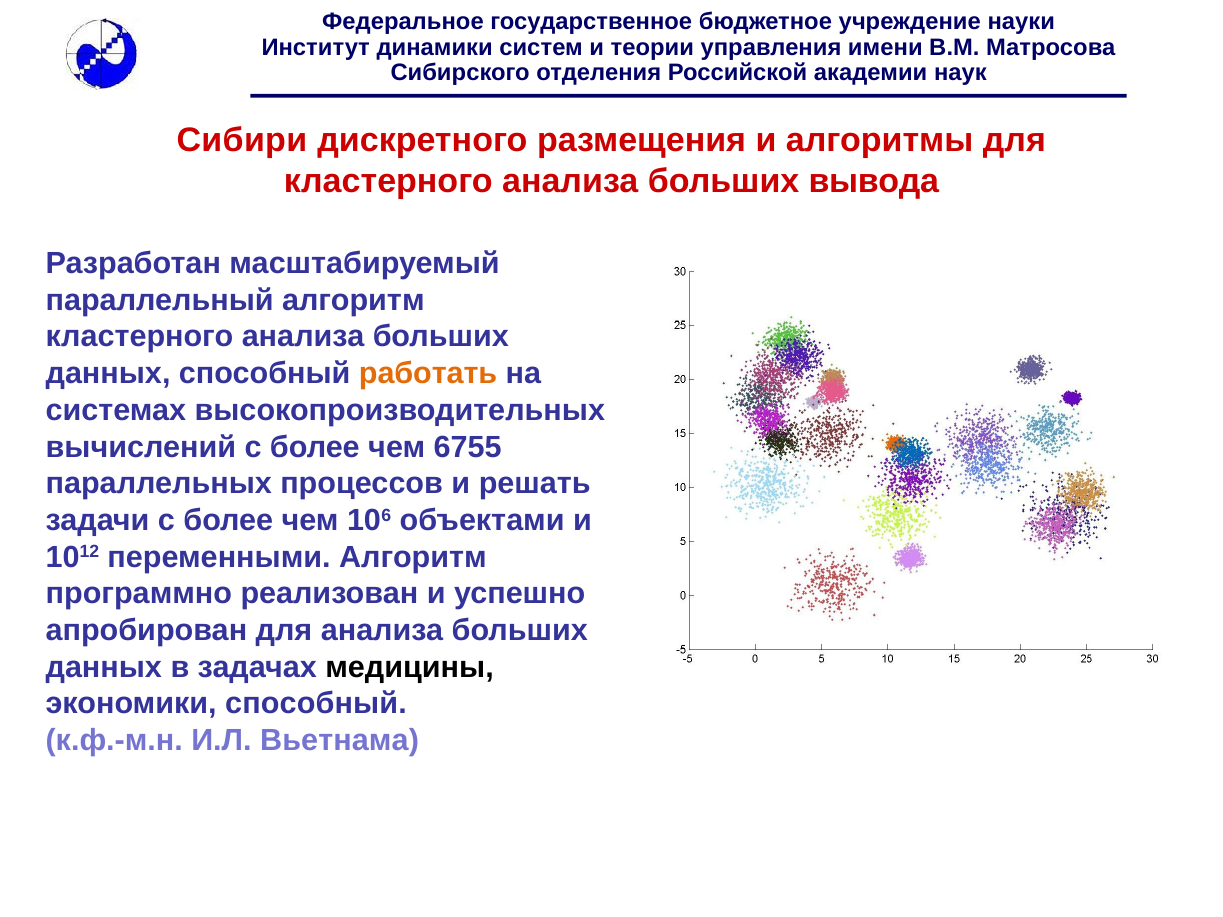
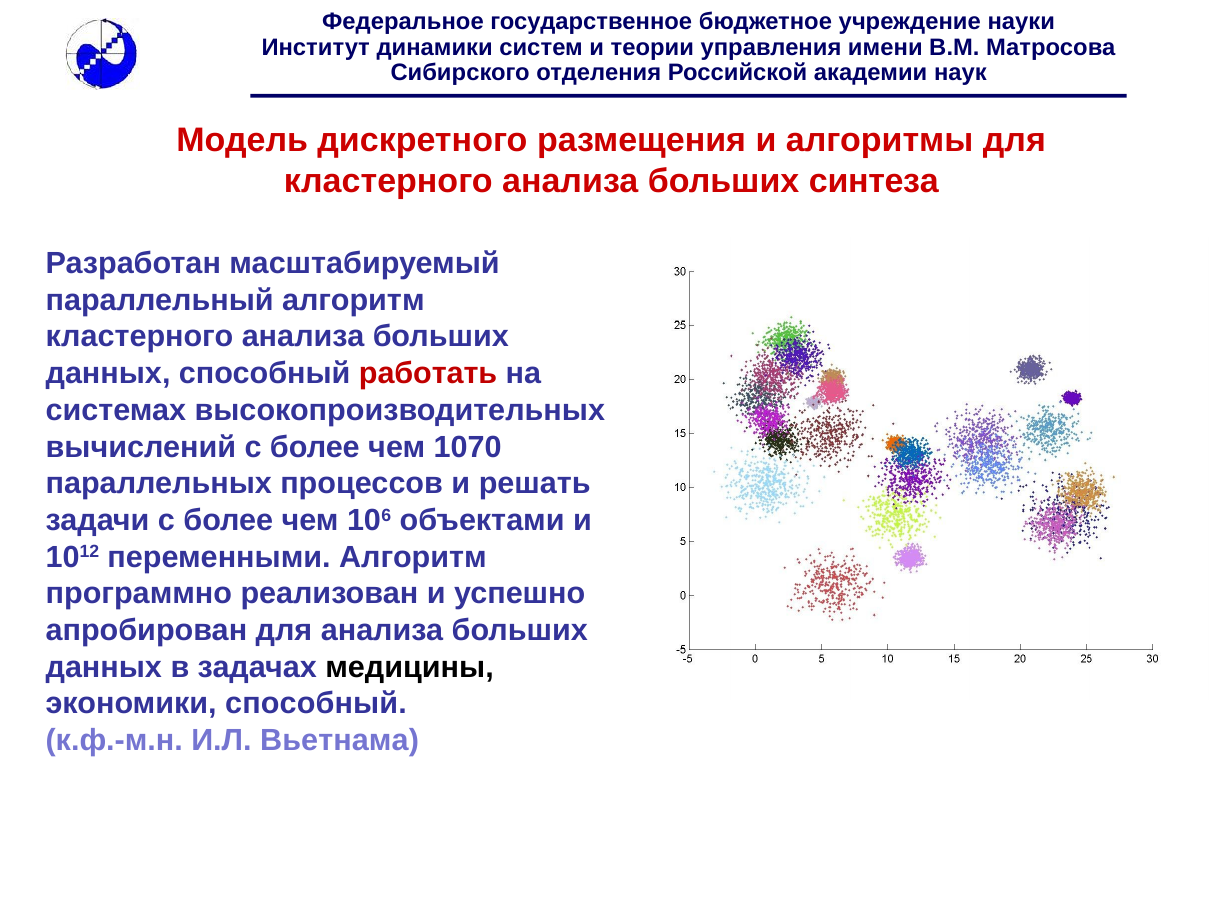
Сибири: Сибири -> Модель (242, 141)
вывода: вывода -> синтеза (874, 181)
работать colour: orange -> red (428, 374)
6755: 6755 -> 1070 (468, 447)
